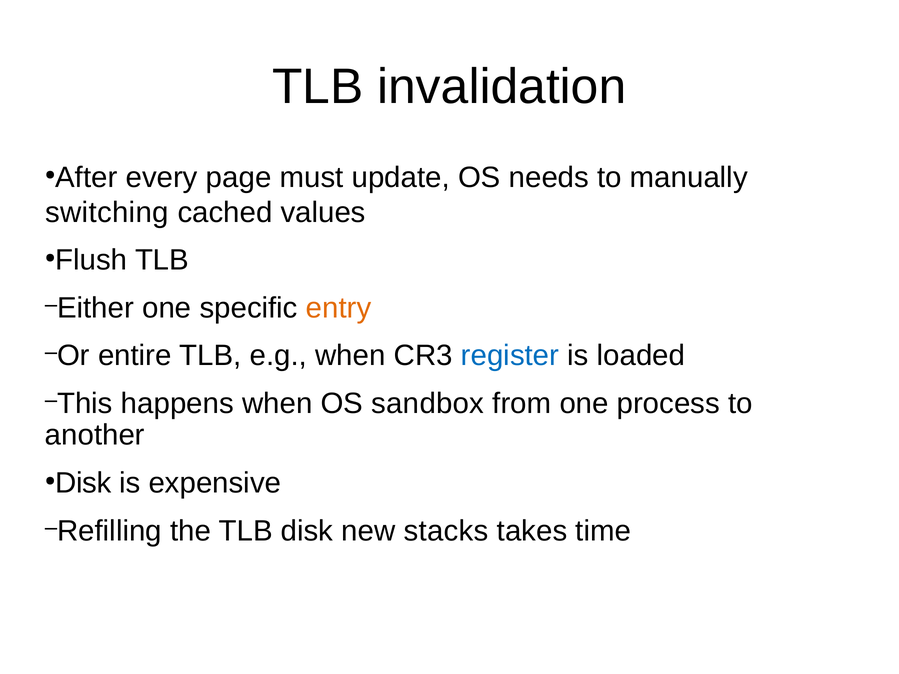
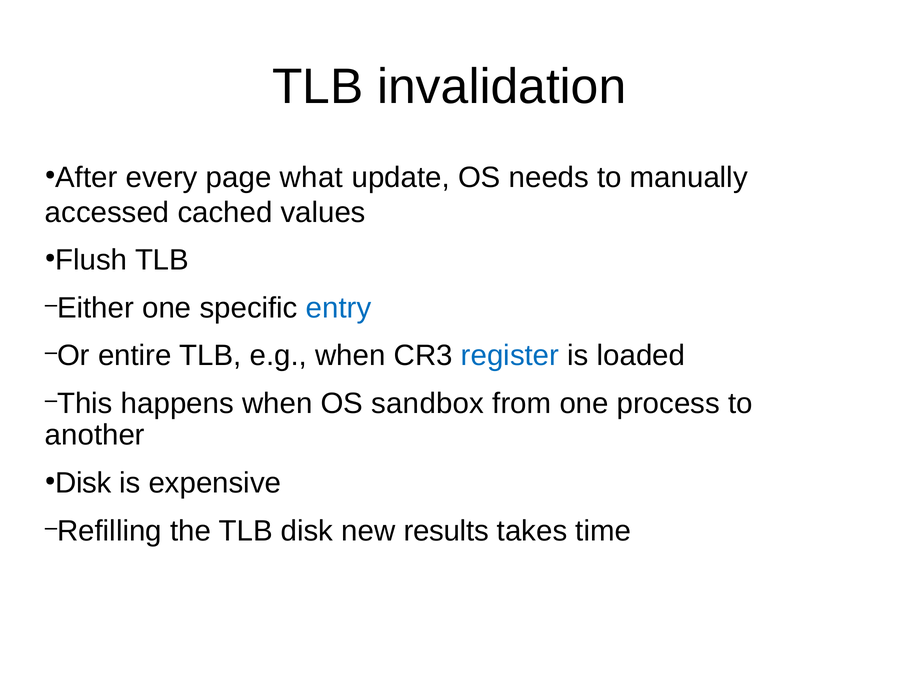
must: must -> what (311, 177)
switching: switching -> accessed (107, 213)
entry colour: orange -> blue (339, 308)
stacks: stacks -> results (446, 531)
